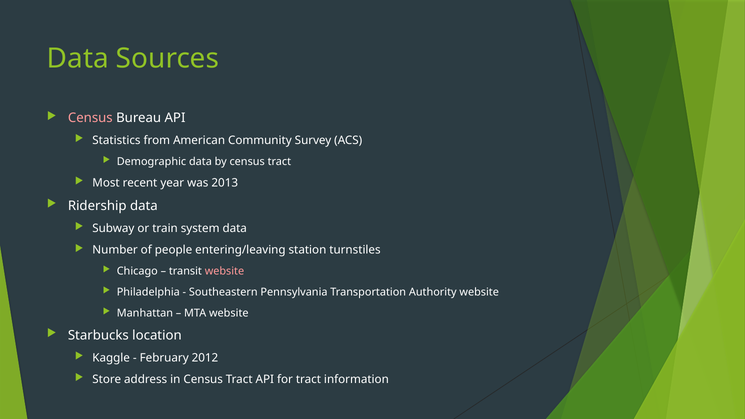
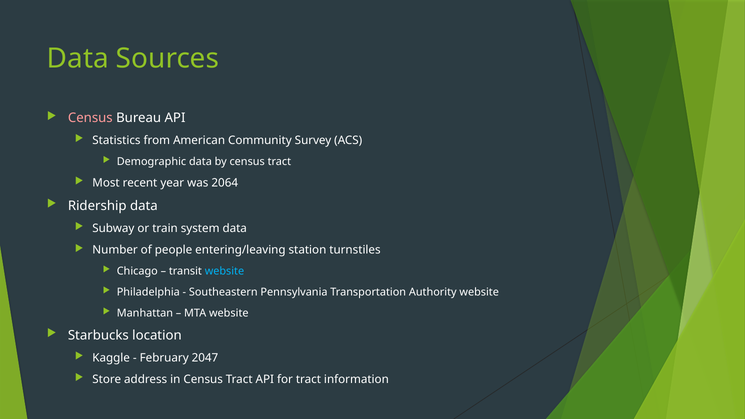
2013: 2013 -> 2064 (225, 183)
website colour: pink -> light blue (224, 271)
2012: 2012 -> 2047 (205, 358)
